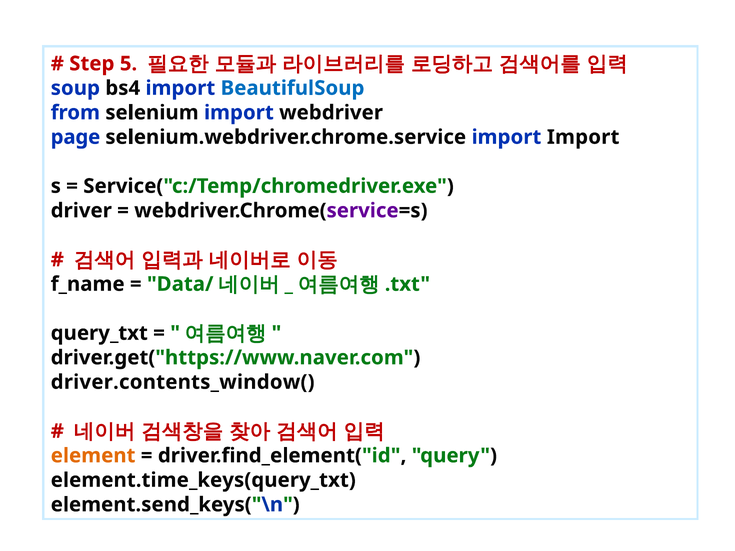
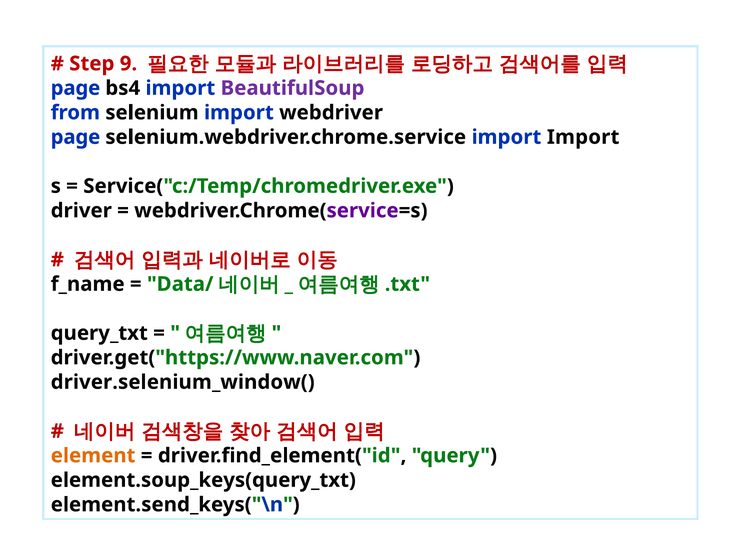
5: 5 -> 9 (128, 64)
soup: soup -> page (75, 88)
BeautifulSoup colour: blue -> purple (293, 88)
driver.contents_window(: driver.contents_window( -> driver.selenium_window( (183, 382)
element.time_keys(query_txt: element.time_keys(query_txt -> element.soup_keys(query_txt (203, 480)
